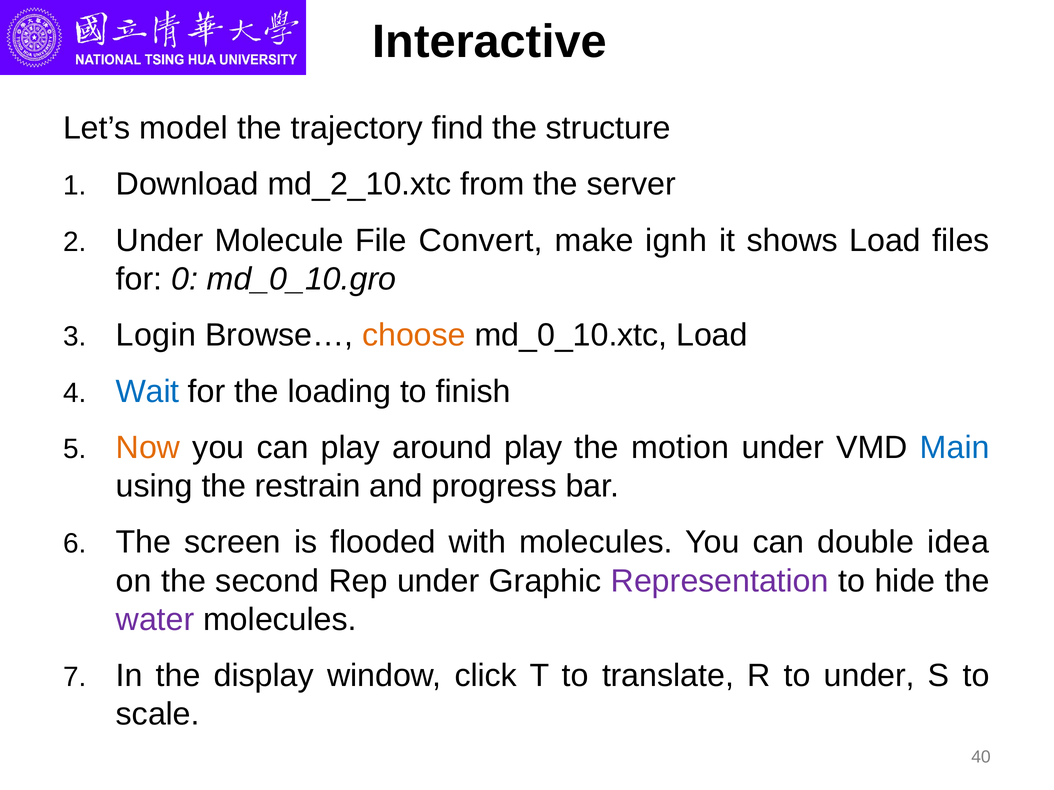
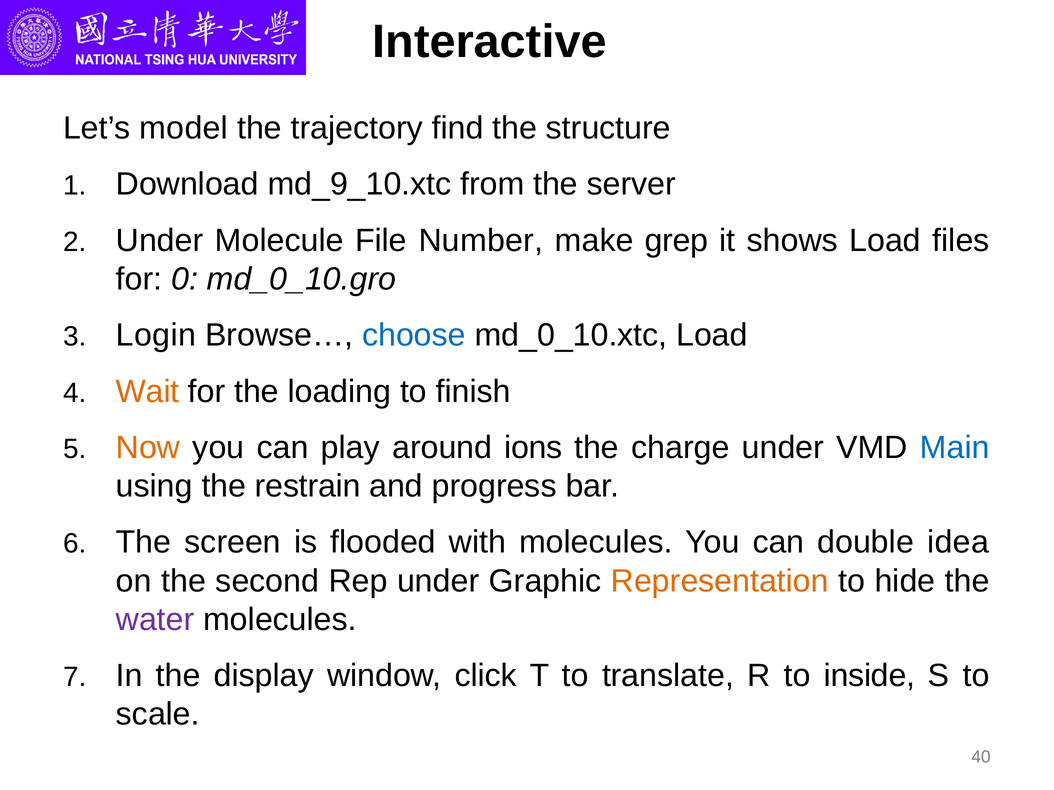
md_2_10.xtc: md_2_10.xtc -> md_9_10.xtc (359, 184)
Convert: Convert -> Number (481, 241)
ignh: ignh -> grep (676, 241)
choose colour: orange -> blue (414, 335)
Wait colour: blue -> orange (148, 392)
around play: play -> ions (533, 448)
motion: motion -> charge (680, 448)
Representation colour: purple -> orange (720, 581)
to under: under -> inside (869, 676)
